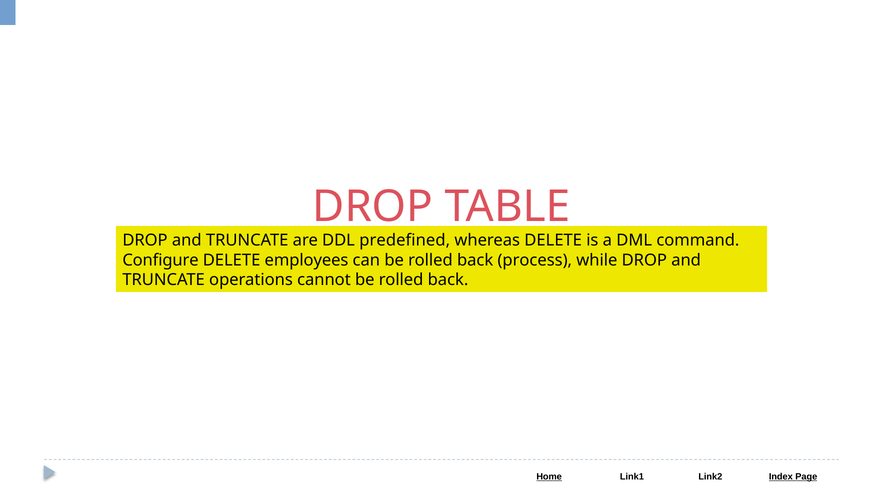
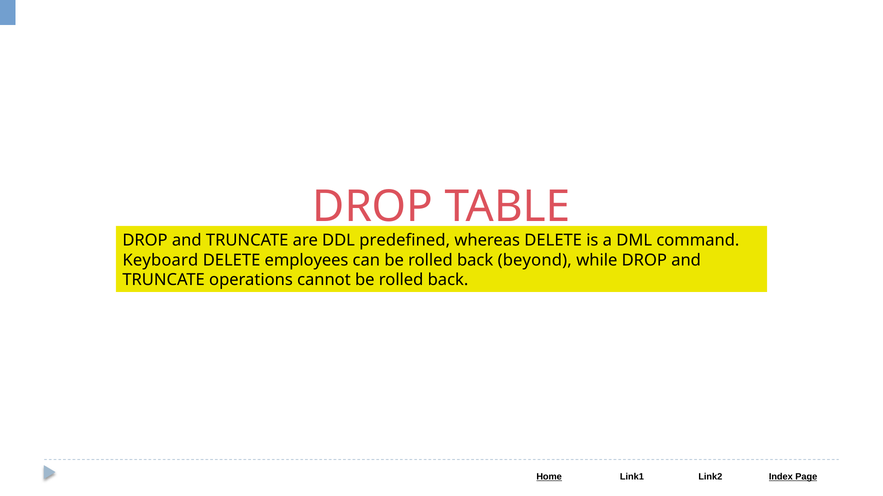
Configure: Configure -> Keyboard (160, 260)
process: process -> beyond (535, 260)
